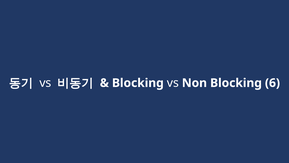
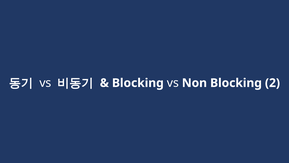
6: 6 -> 2 (272, 83)
